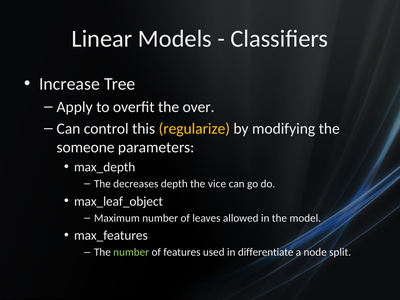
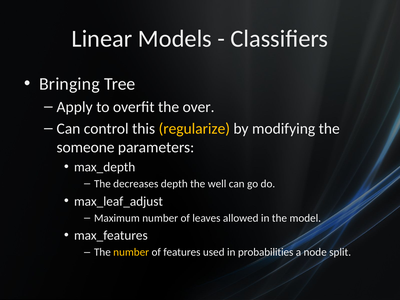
Increase: Increase -> Bringing (69, 84)
vice: vice -> well (217, 184)
max_leaf_object: max_leaf_object -> max_leaf_adjust (118, 201)
number colour: light green -> yellow (131, 252)
differentiate: differentiate -> probabilities (266, 252)
